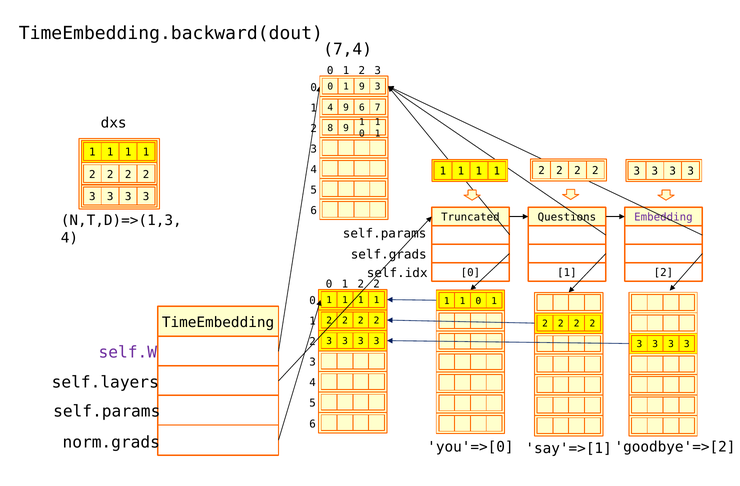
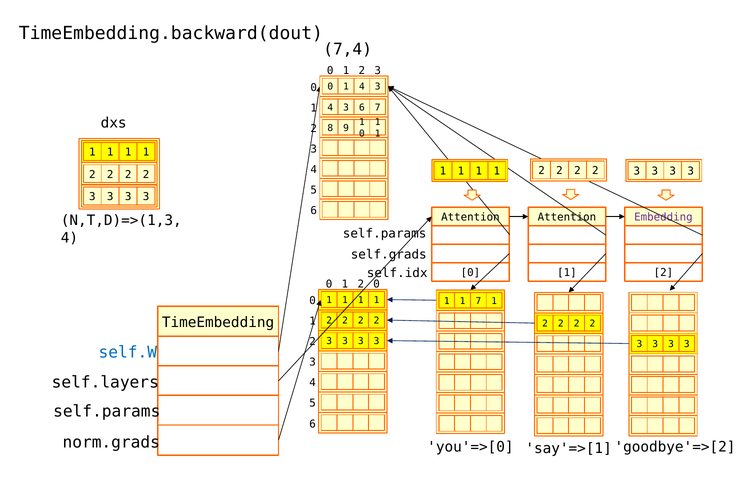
1 9: 9 -> 4 (362, 87)
9: 9 -> 3 (346, 107)
Truncated: Truncated -> Attention (470, 217)
Questions: Questions -> Attention (567, 217)
2: 2 -> 0 (377, 284)
0: 0 -> 7 (478, 301)
self.W colour: purple -> blue (128, 352)
